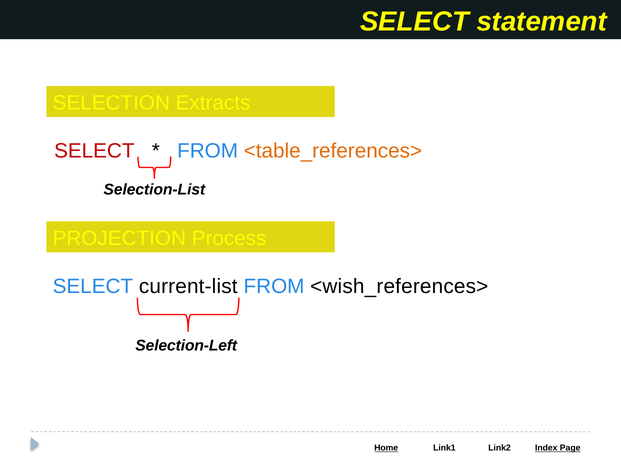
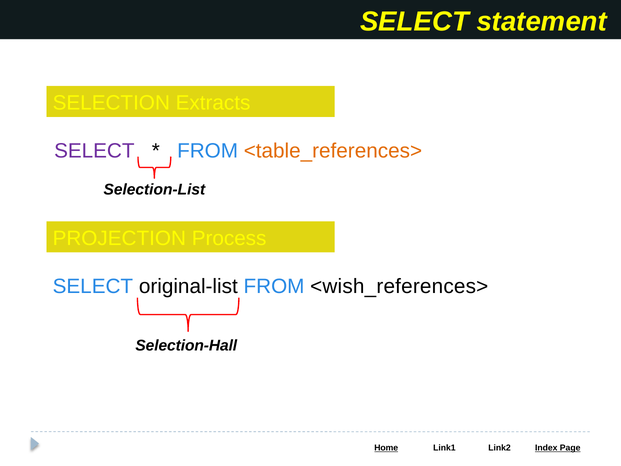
SELECT colour: red -> purple (94, 151)
current-list: current-list -> original-list (188, 286)
Selection-Left: Selection-Left -> Selection-Hall (186, 345)
